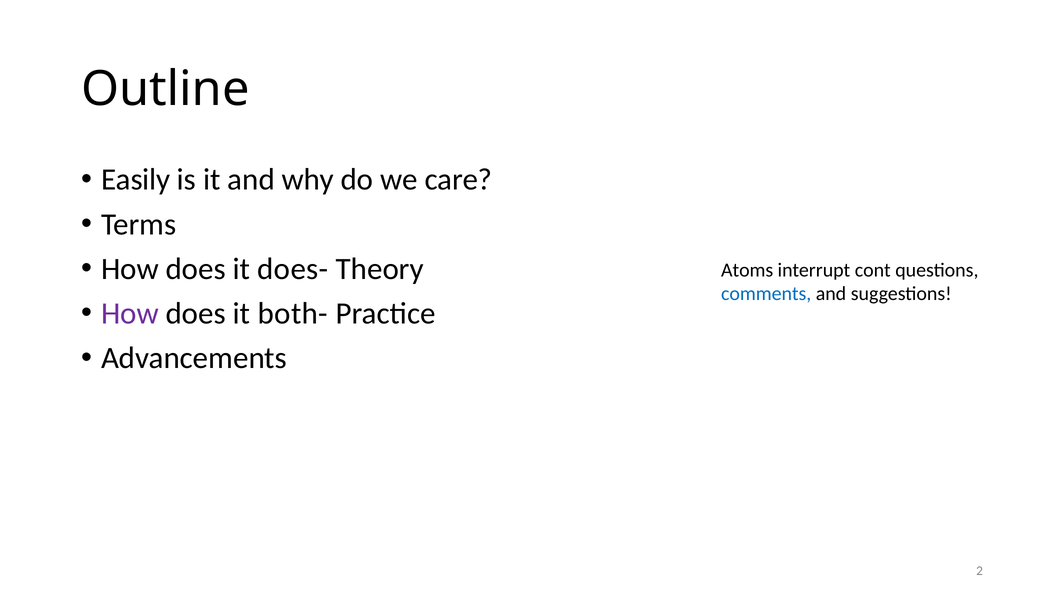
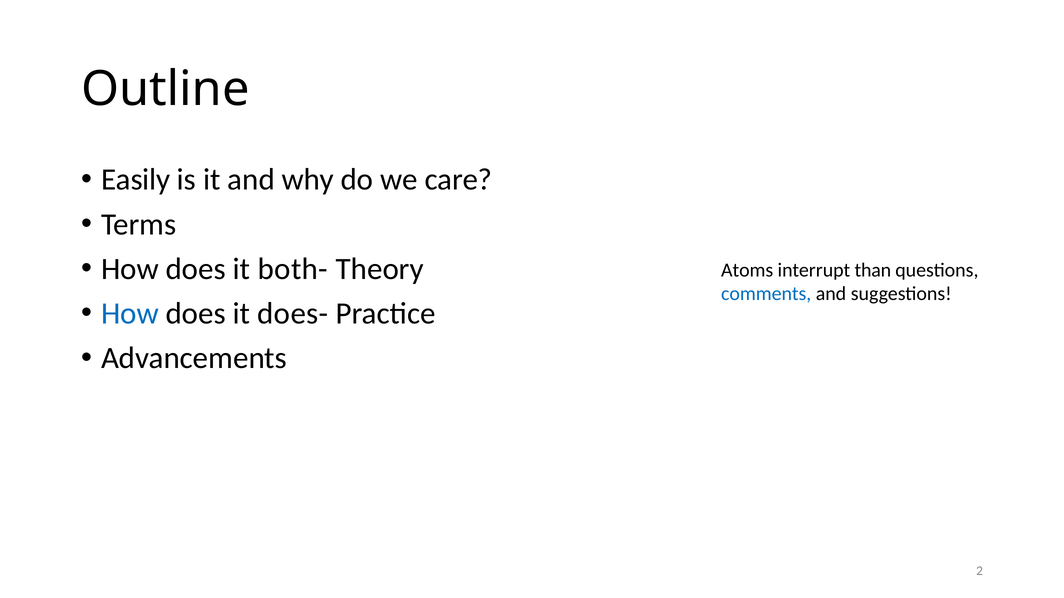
does-: does- -> both- (293, 269)
cont: cont -> than (873, 270)
How colour: purple -> blue (130, 314)
both-: both- -> does- (293, 314)
